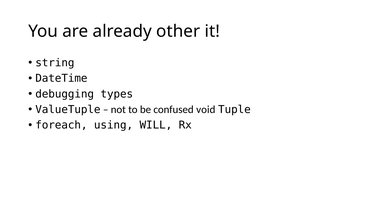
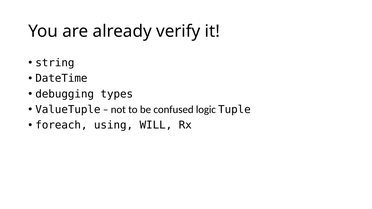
other: other -> verify (178, 31)
void: void -> logic (206, 110)
